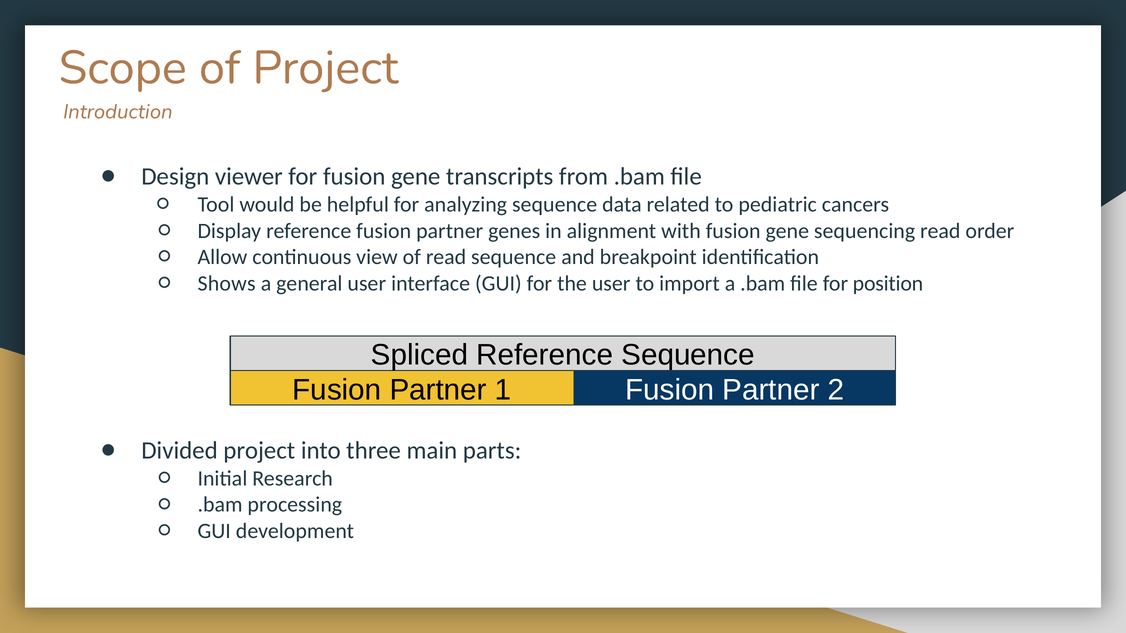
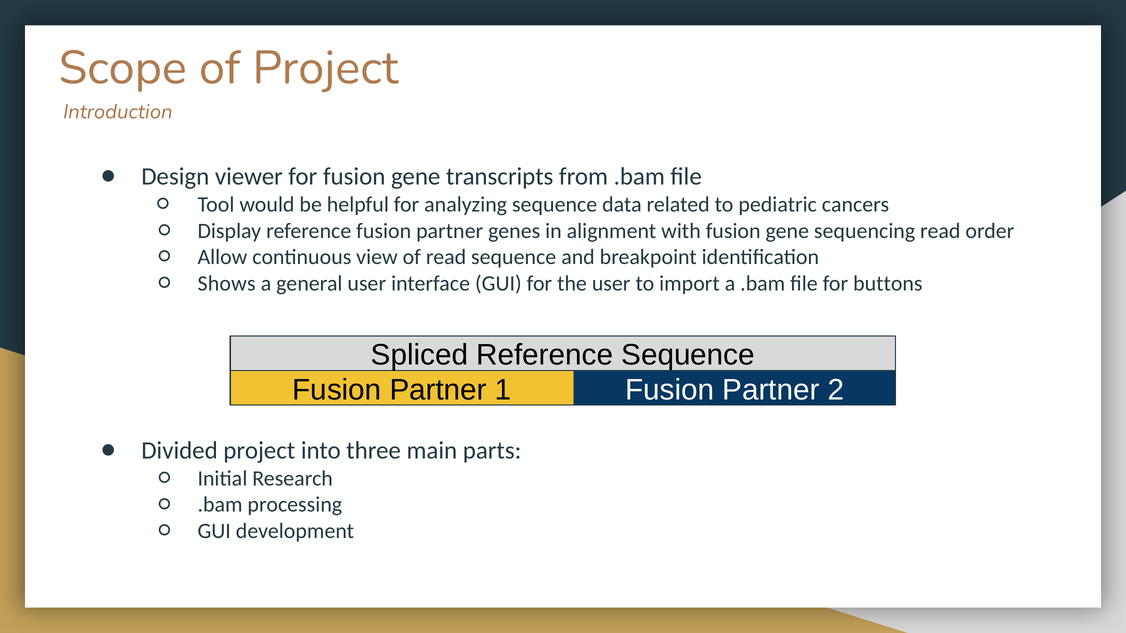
position: position -> buttons (888, 284)
